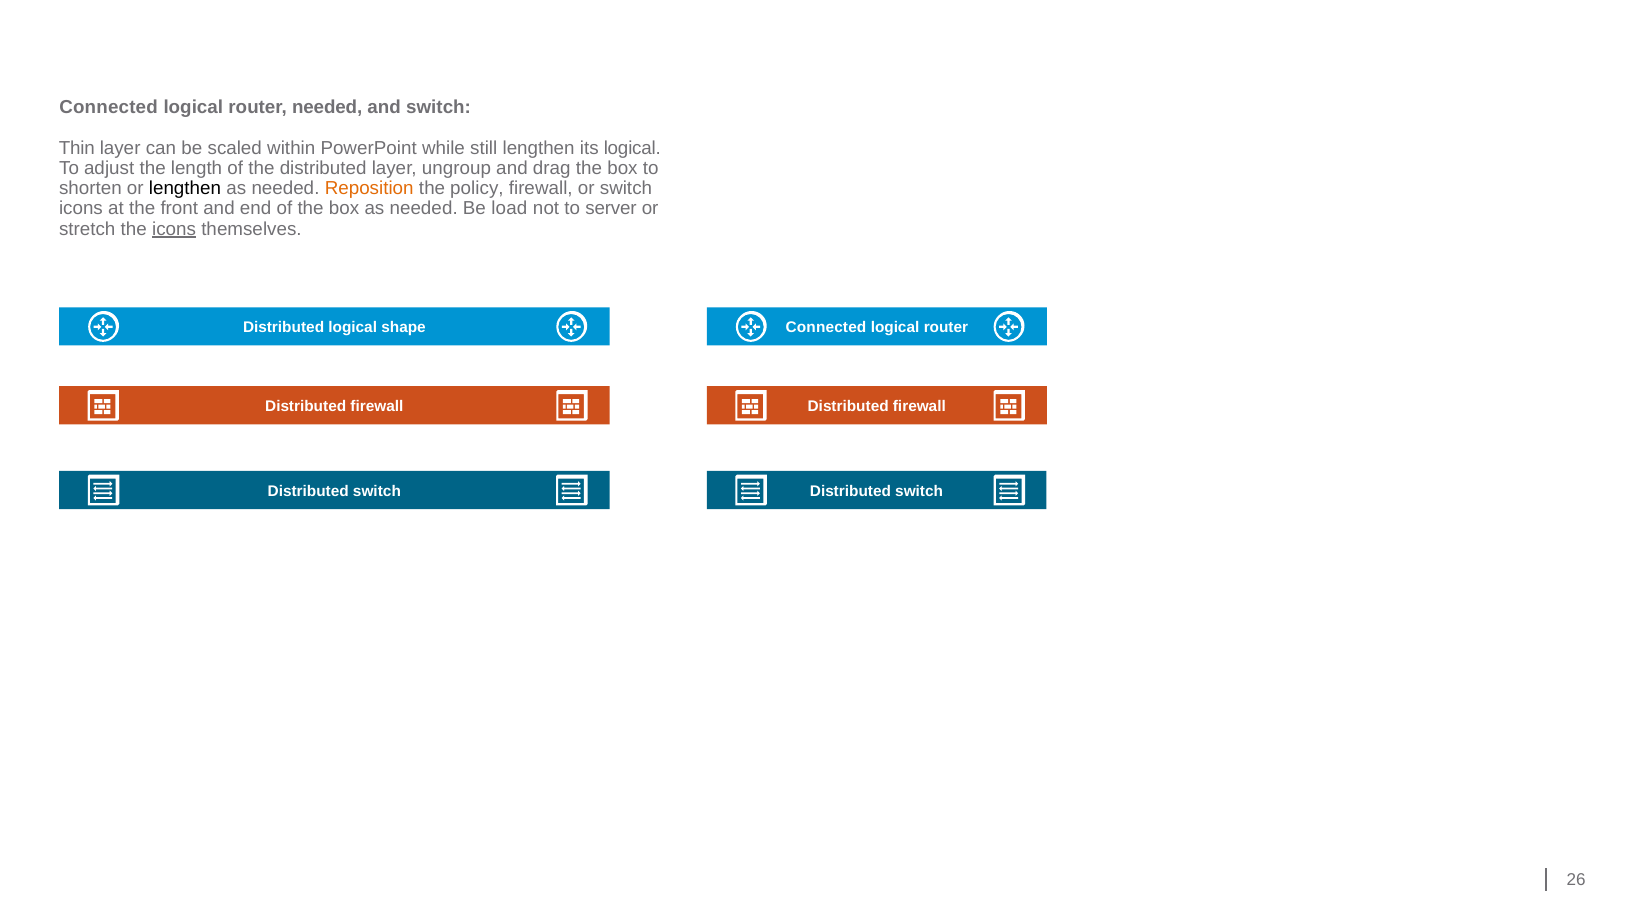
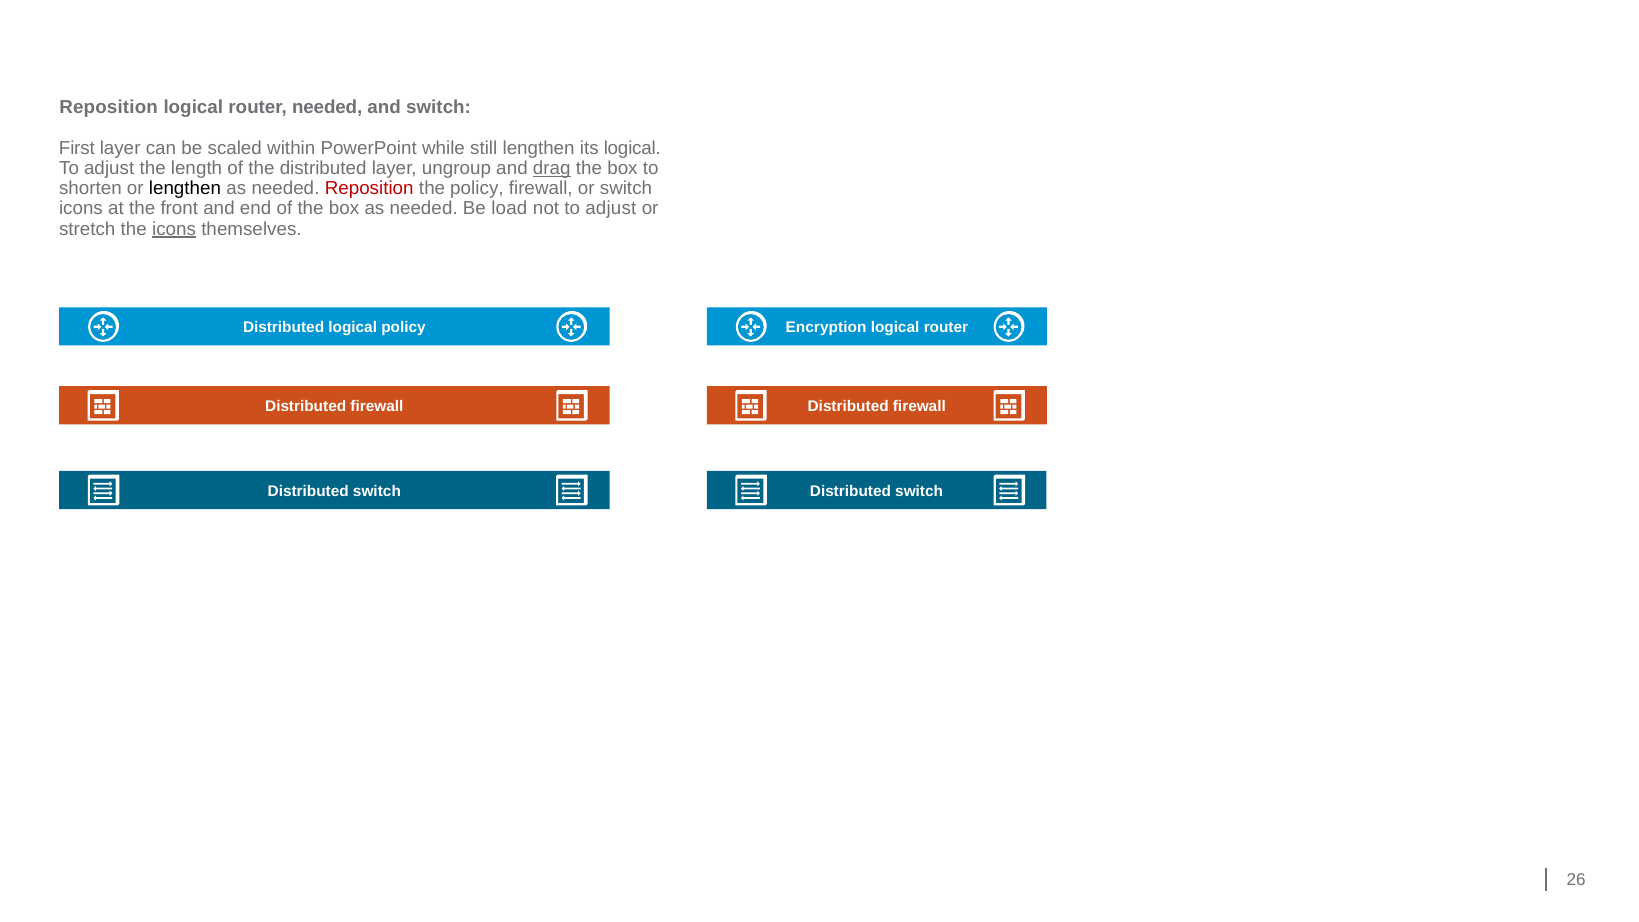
Connected: Connected -> Reposition (109, 107)
Thin: Thin -> First (77, 148)
drag underline: none -> present (552, 168)
Reposition colour: orange -> red (369, 188)
not to server: server -> adjust (611, 209)
logical shape: shape -> policy (404, 328)
Connected: Connected -> Encryption (826, 328)
